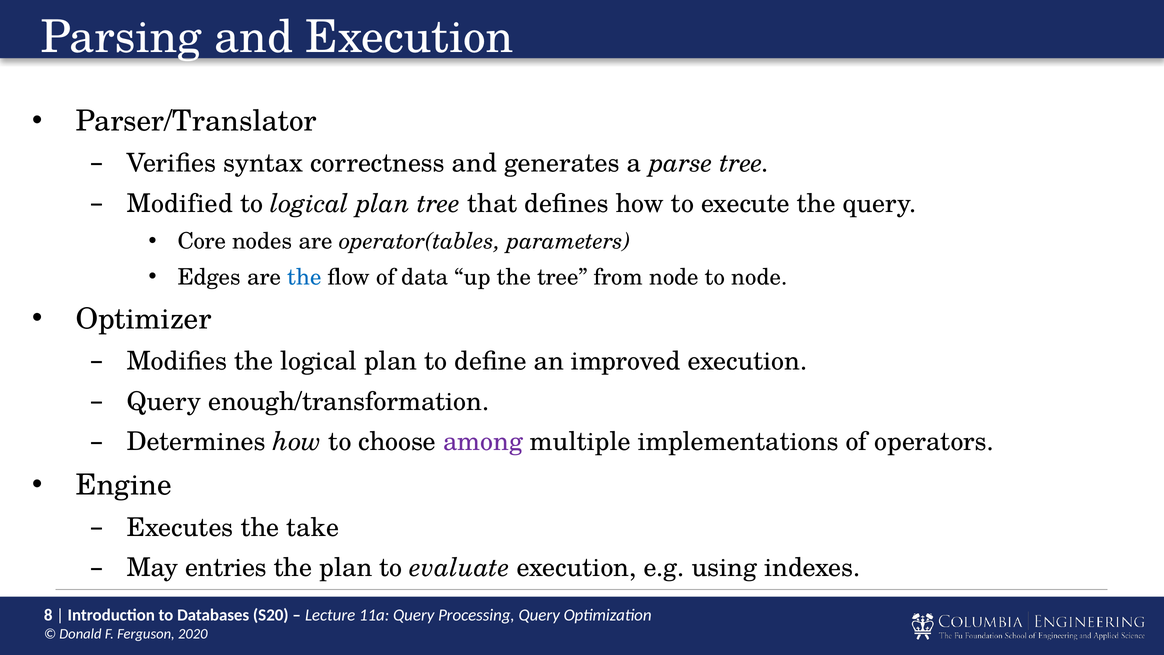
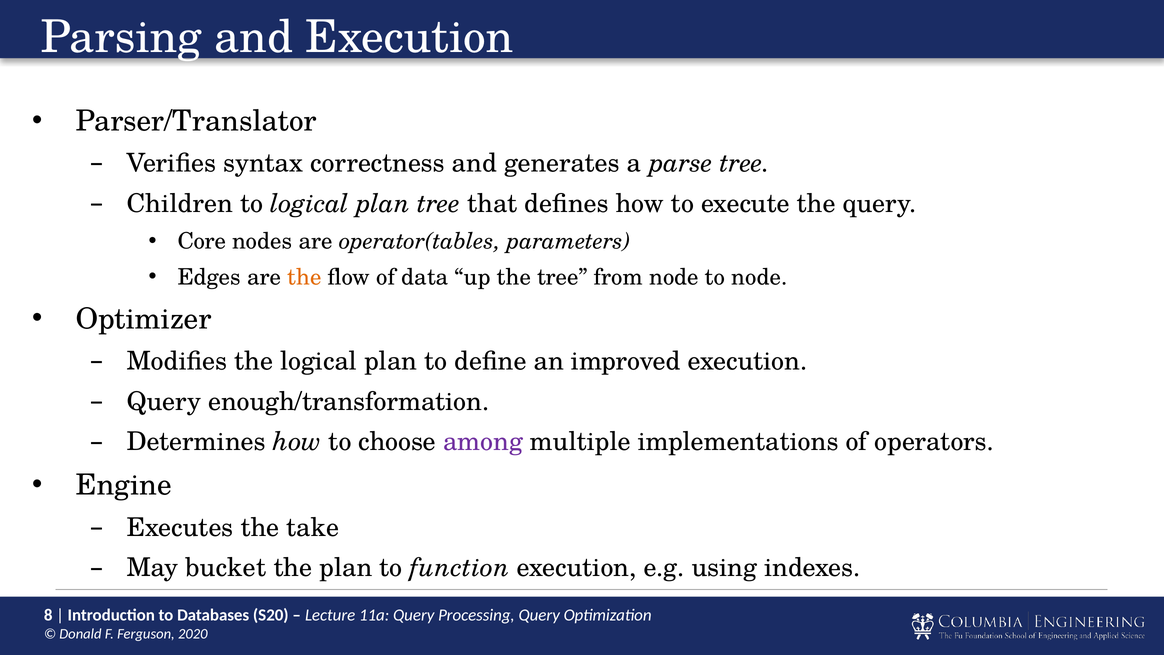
Modified: Modified -> Children (180, 204)
the colour: blue -> orange (304, 277)
entries: entries -> bucket (226, 568)
evaluate: evaluate -> function (460, 568)
